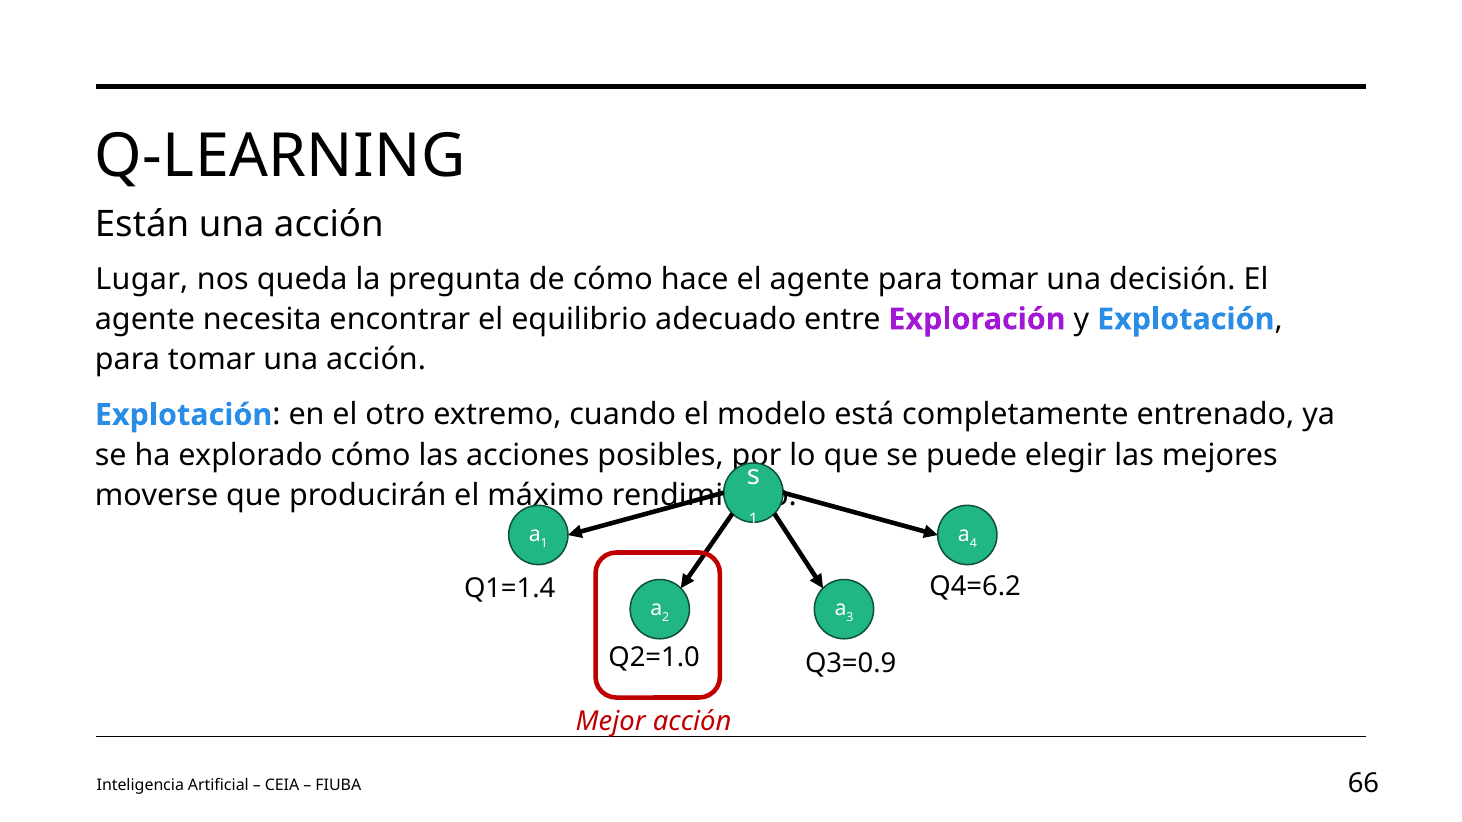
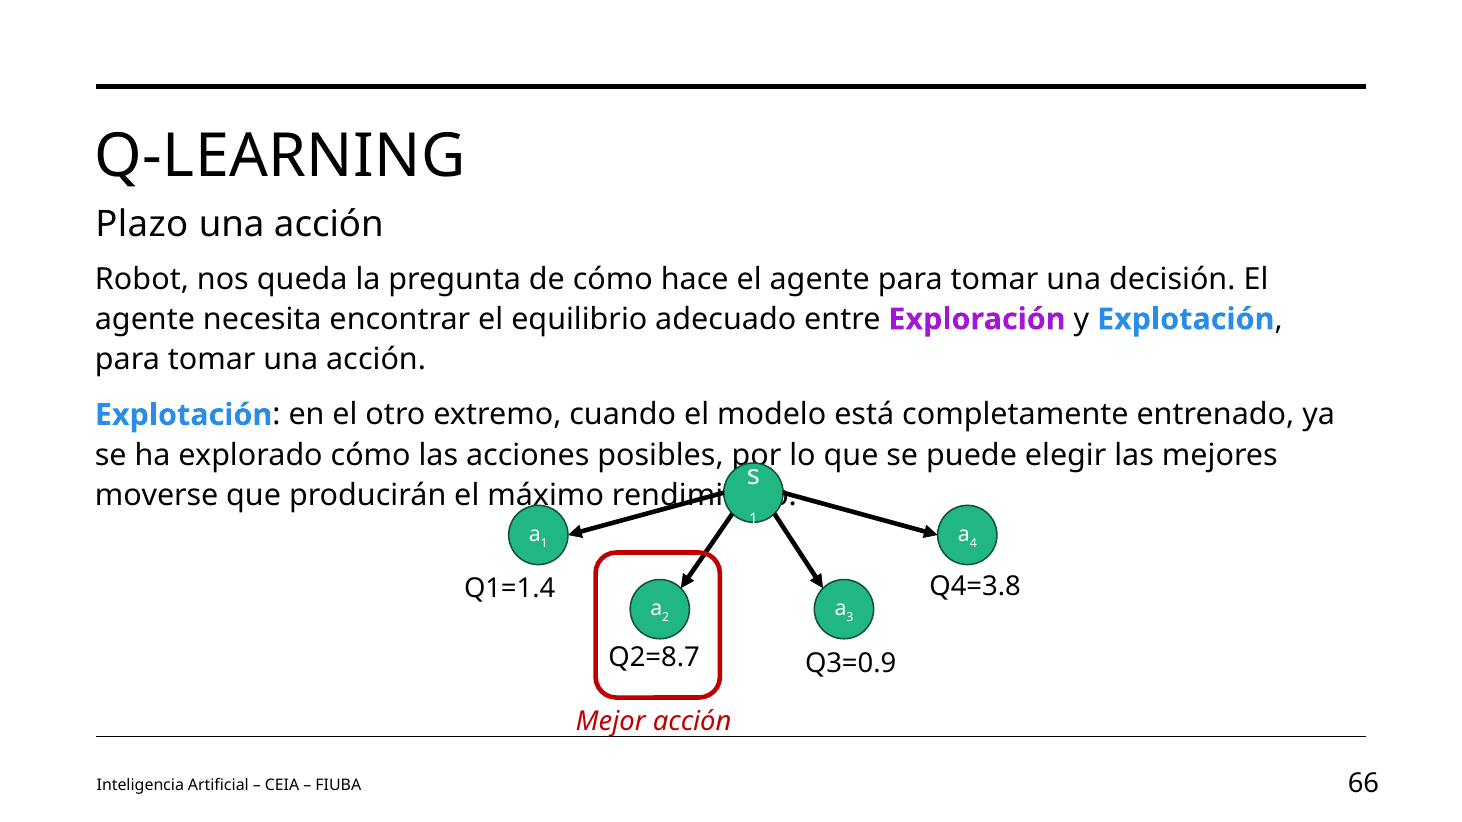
Están: Están -> Plazo (142, 224)
Lugar: Lugar -> Robot (142, 279)
Q4=6.2: Q4=6.2 -> Q4=3.8 (975, 587)
Q2=1.0: Q2=1.0 -> Q2=8.7 (654, 657)
